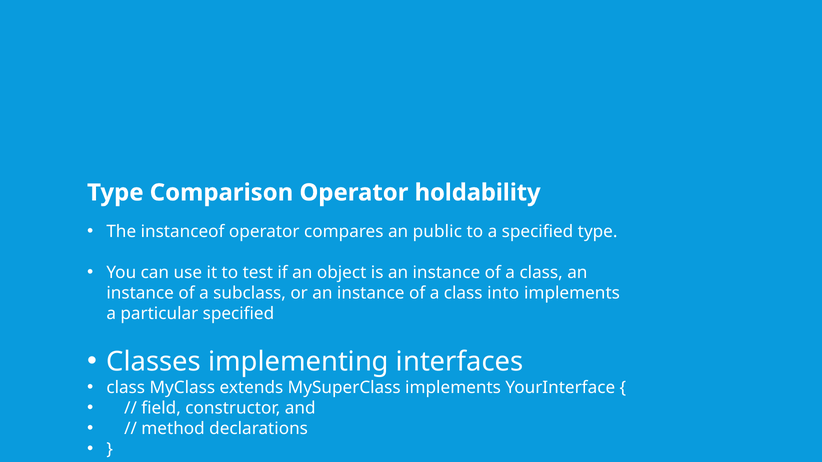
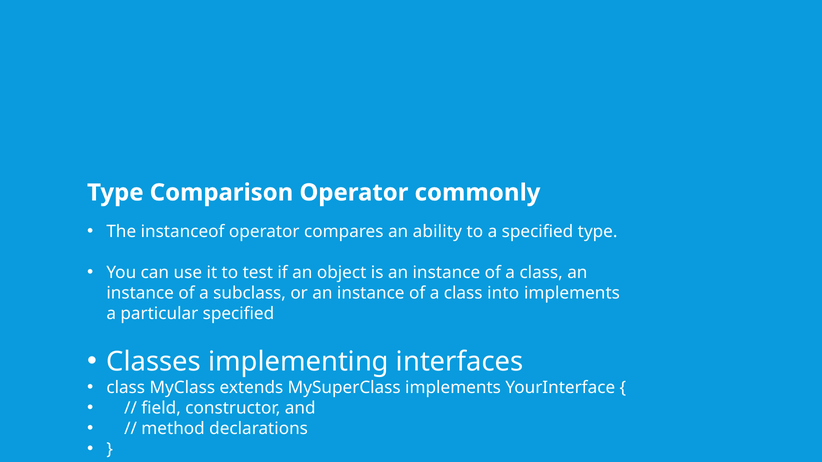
holdability: holdability -> commonly (477, 193)
public: public -> ability (437, 232)
